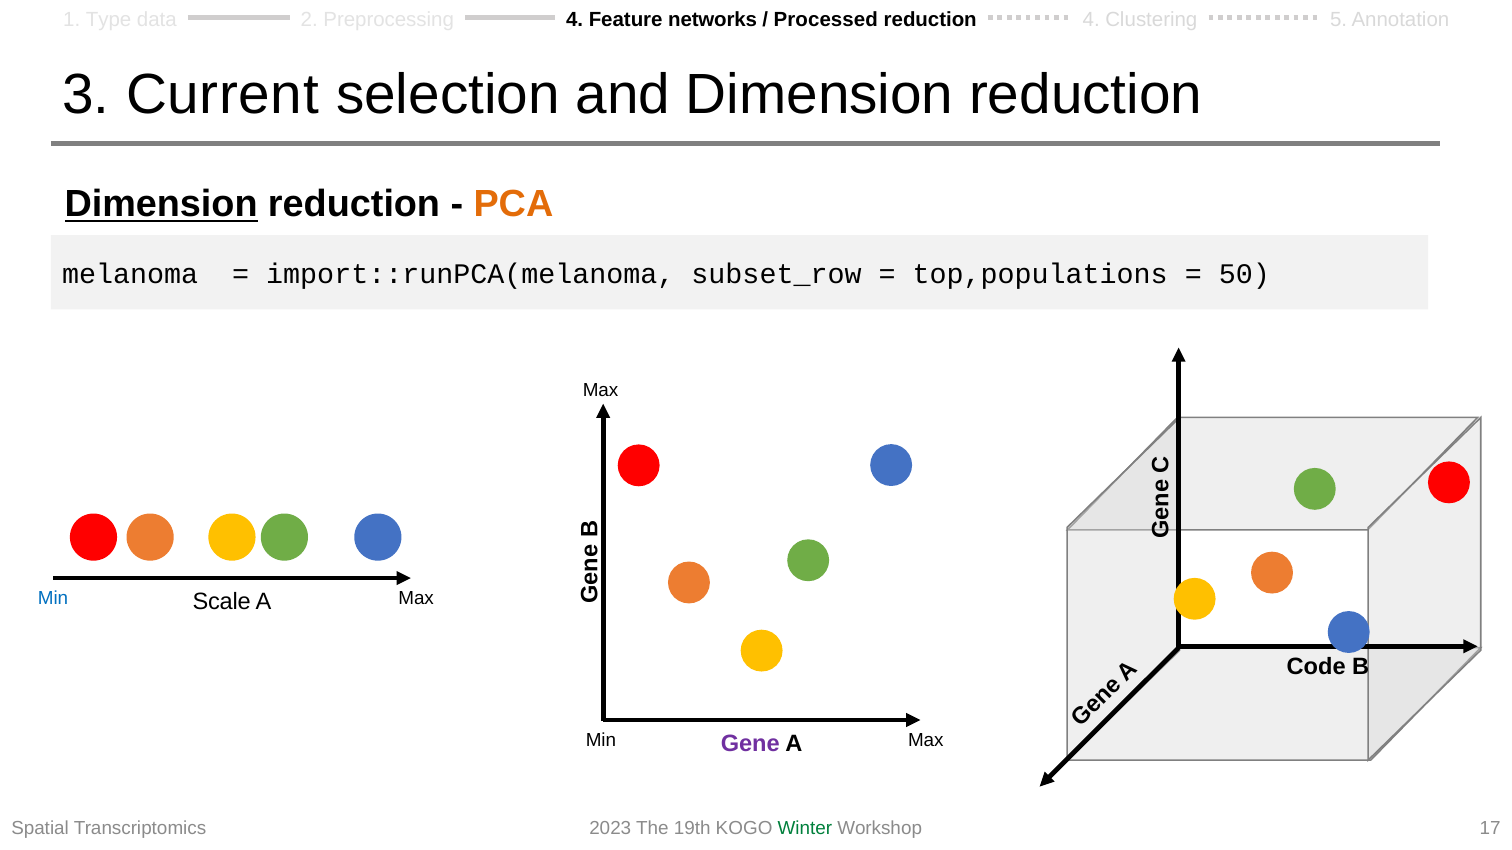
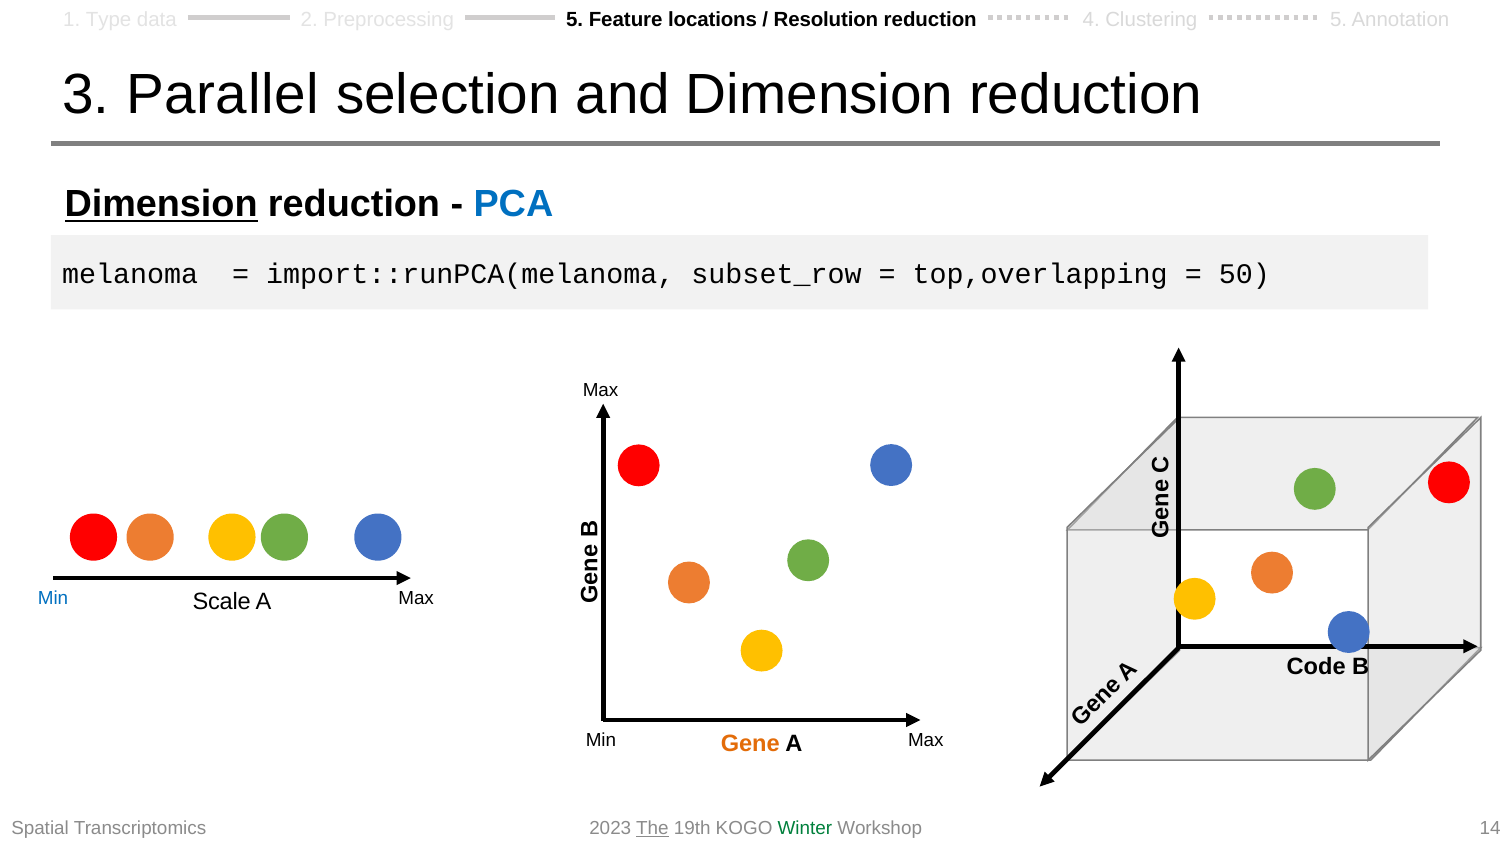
Preprocessing 4: 4 -> 5 (575, 19)
networks: networks -> locations (713, 19)
Processed: Processed -> Resolution (826, 19)
Current: Current -> Parallel (223, 95)
PCA colour: orange -> blue (513, 205)
top,populations: top,populations -> top,overlapping (1040, 274)
Gene colour: purple -> orange (750, 744)
The underline: none -> present (652, 829)
17: 17 -> 14 (1490, 829)
